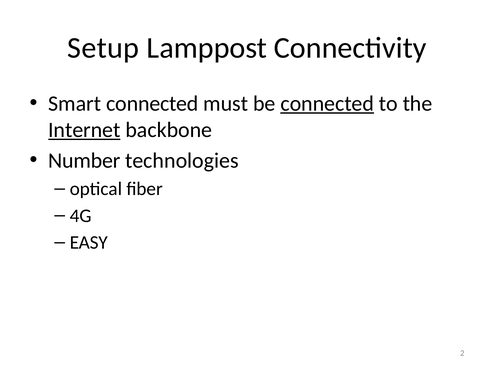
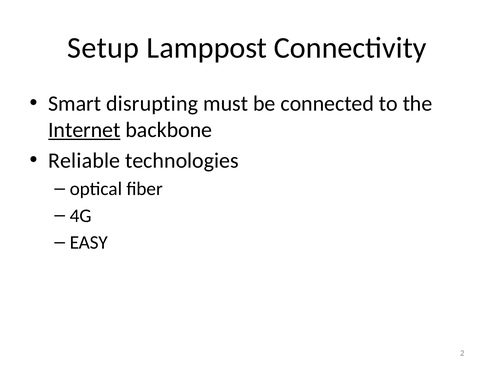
Smart connected: connected -> disrupting (152, 104)
connected underline: present -> none (327, 104)
Number: Number -> Reliable (84, 161)
